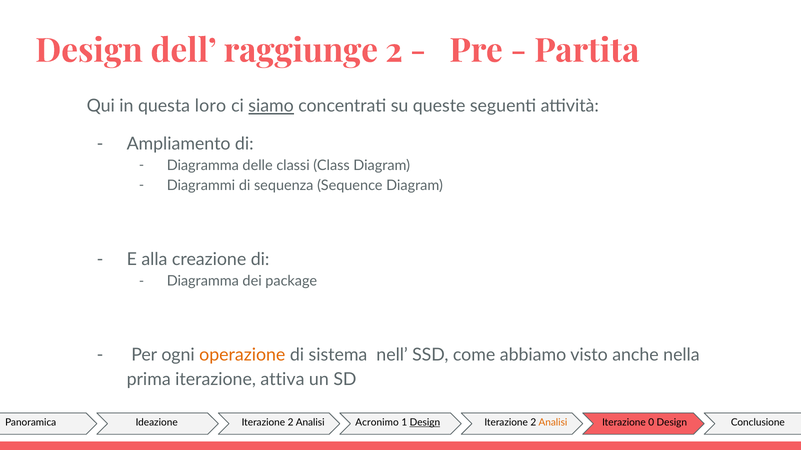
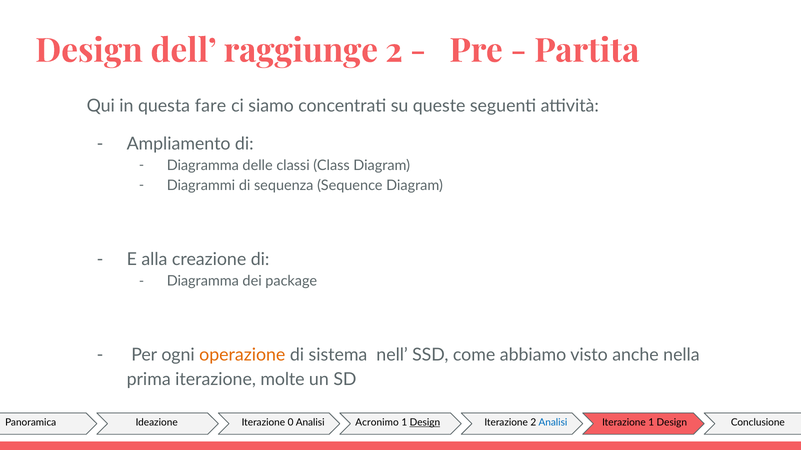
loro: loro -> fare (210, 106)
siamo underline: present -> none (271, 106)
attiva: attiva -> molte (283, 380)
2: 2 -> 0 (291, 423)
Analisi colour: orange -> blue (553, 423)
Iterazione 0: 0 -> 1 (651, 423)
